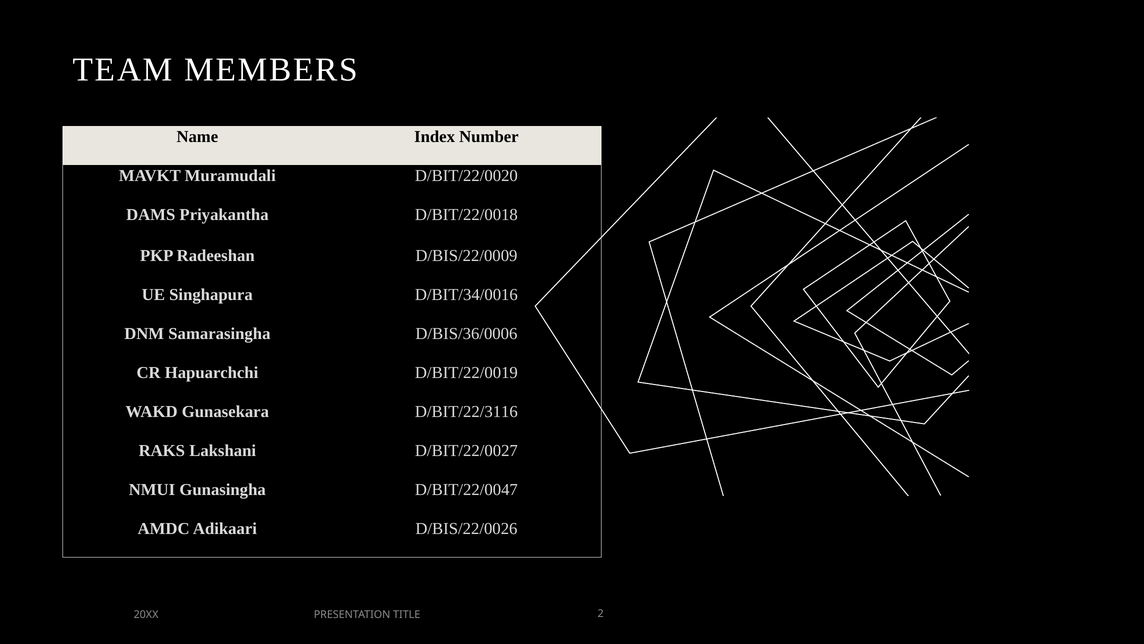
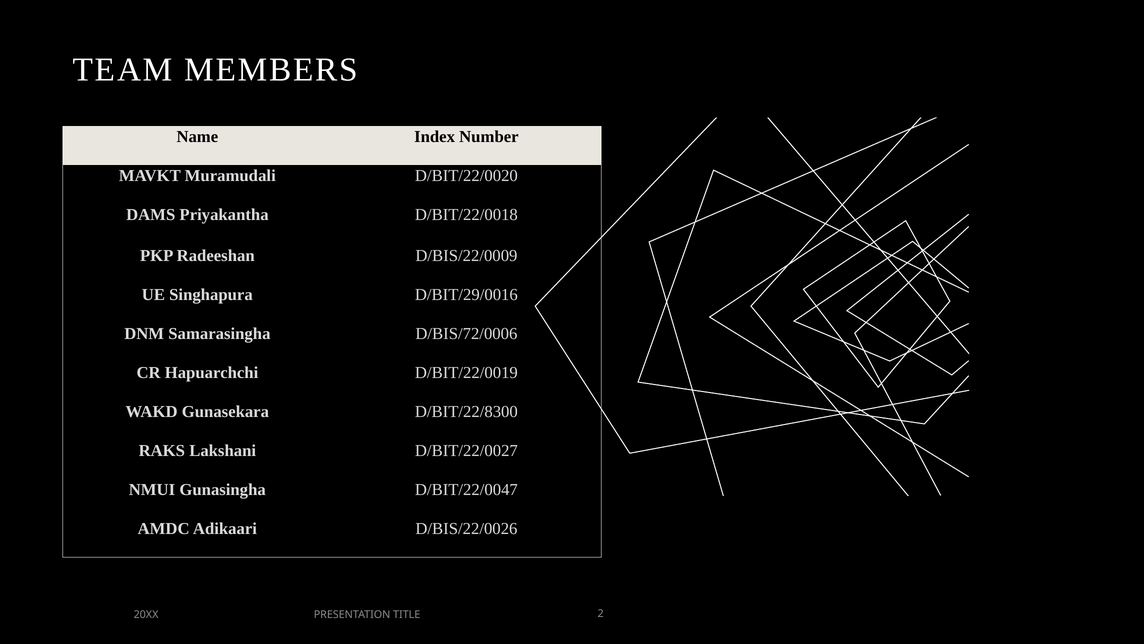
D/BIT/34/0016: D/BIT/34/0016 -> D/BIT/29/0016 (466, 294)
D/BIS/36/0006: D/BIS/36/0006 -> D/BIS/72/0006 (466, 333)
D/BIT/22/3116: D/BIT/22/3116 -> D/BIT/22/8300 (466, 411)
